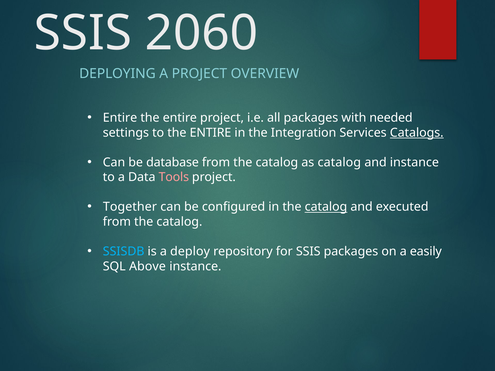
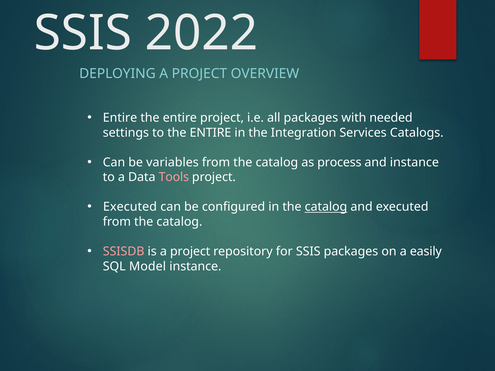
2060: 2060 -> 2022 (202, 33)
Catalogs underline: present -> none (417, 133)
database: database -> variables (172, 163)
as catalog: catalog -> process (339, 163)
Together: Together -> Executed (130, 207)
SSISDB colour: light blue -> pink (124, 252)
is a deploy: deploy -> project (190, 252)
Above: Above -> Model (148, 266)
